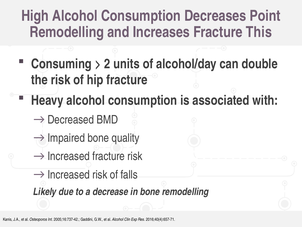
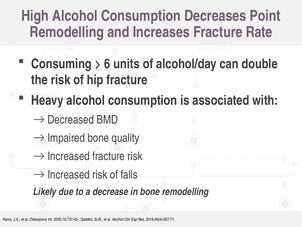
This: This -> Rate (259, 32)
2: 2 -> 6 (107, 64)
